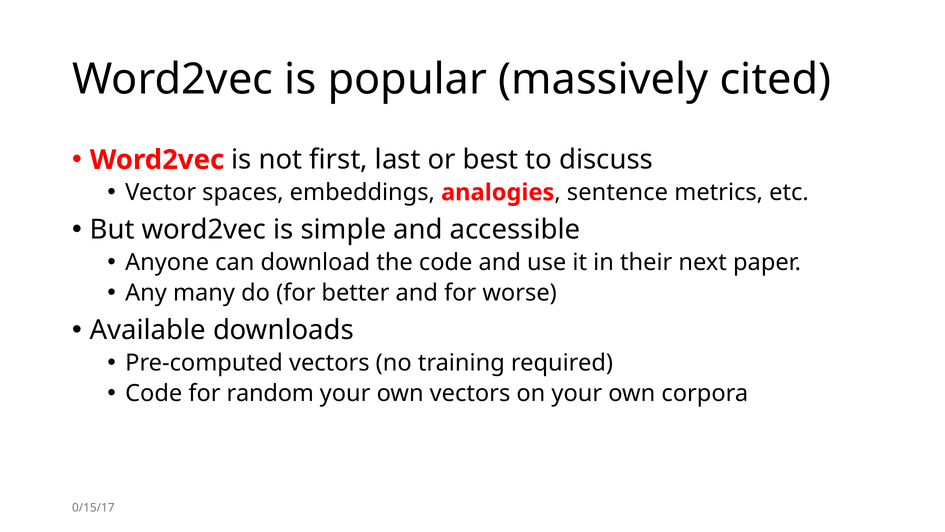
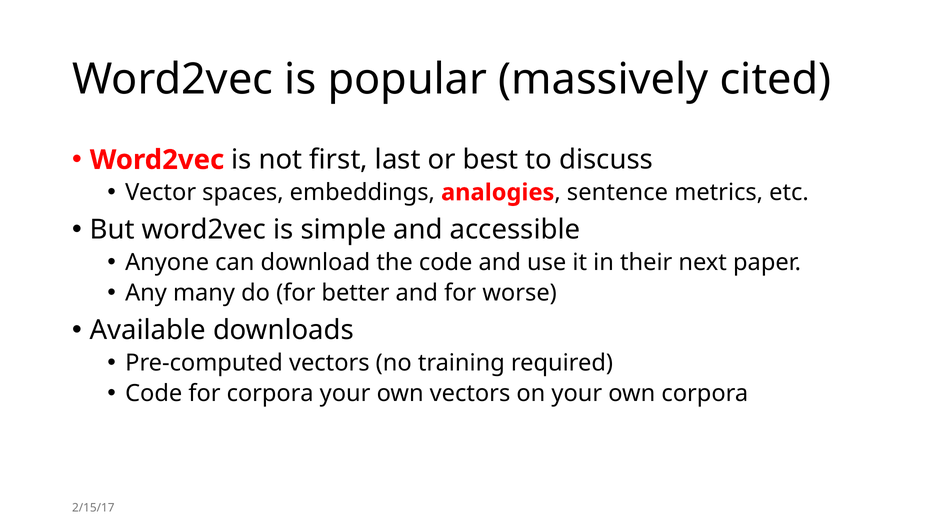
for random: random -> corpora (270, 393)
0/15/17: 0/15/17 -> 2/15/17 (93, 508)
